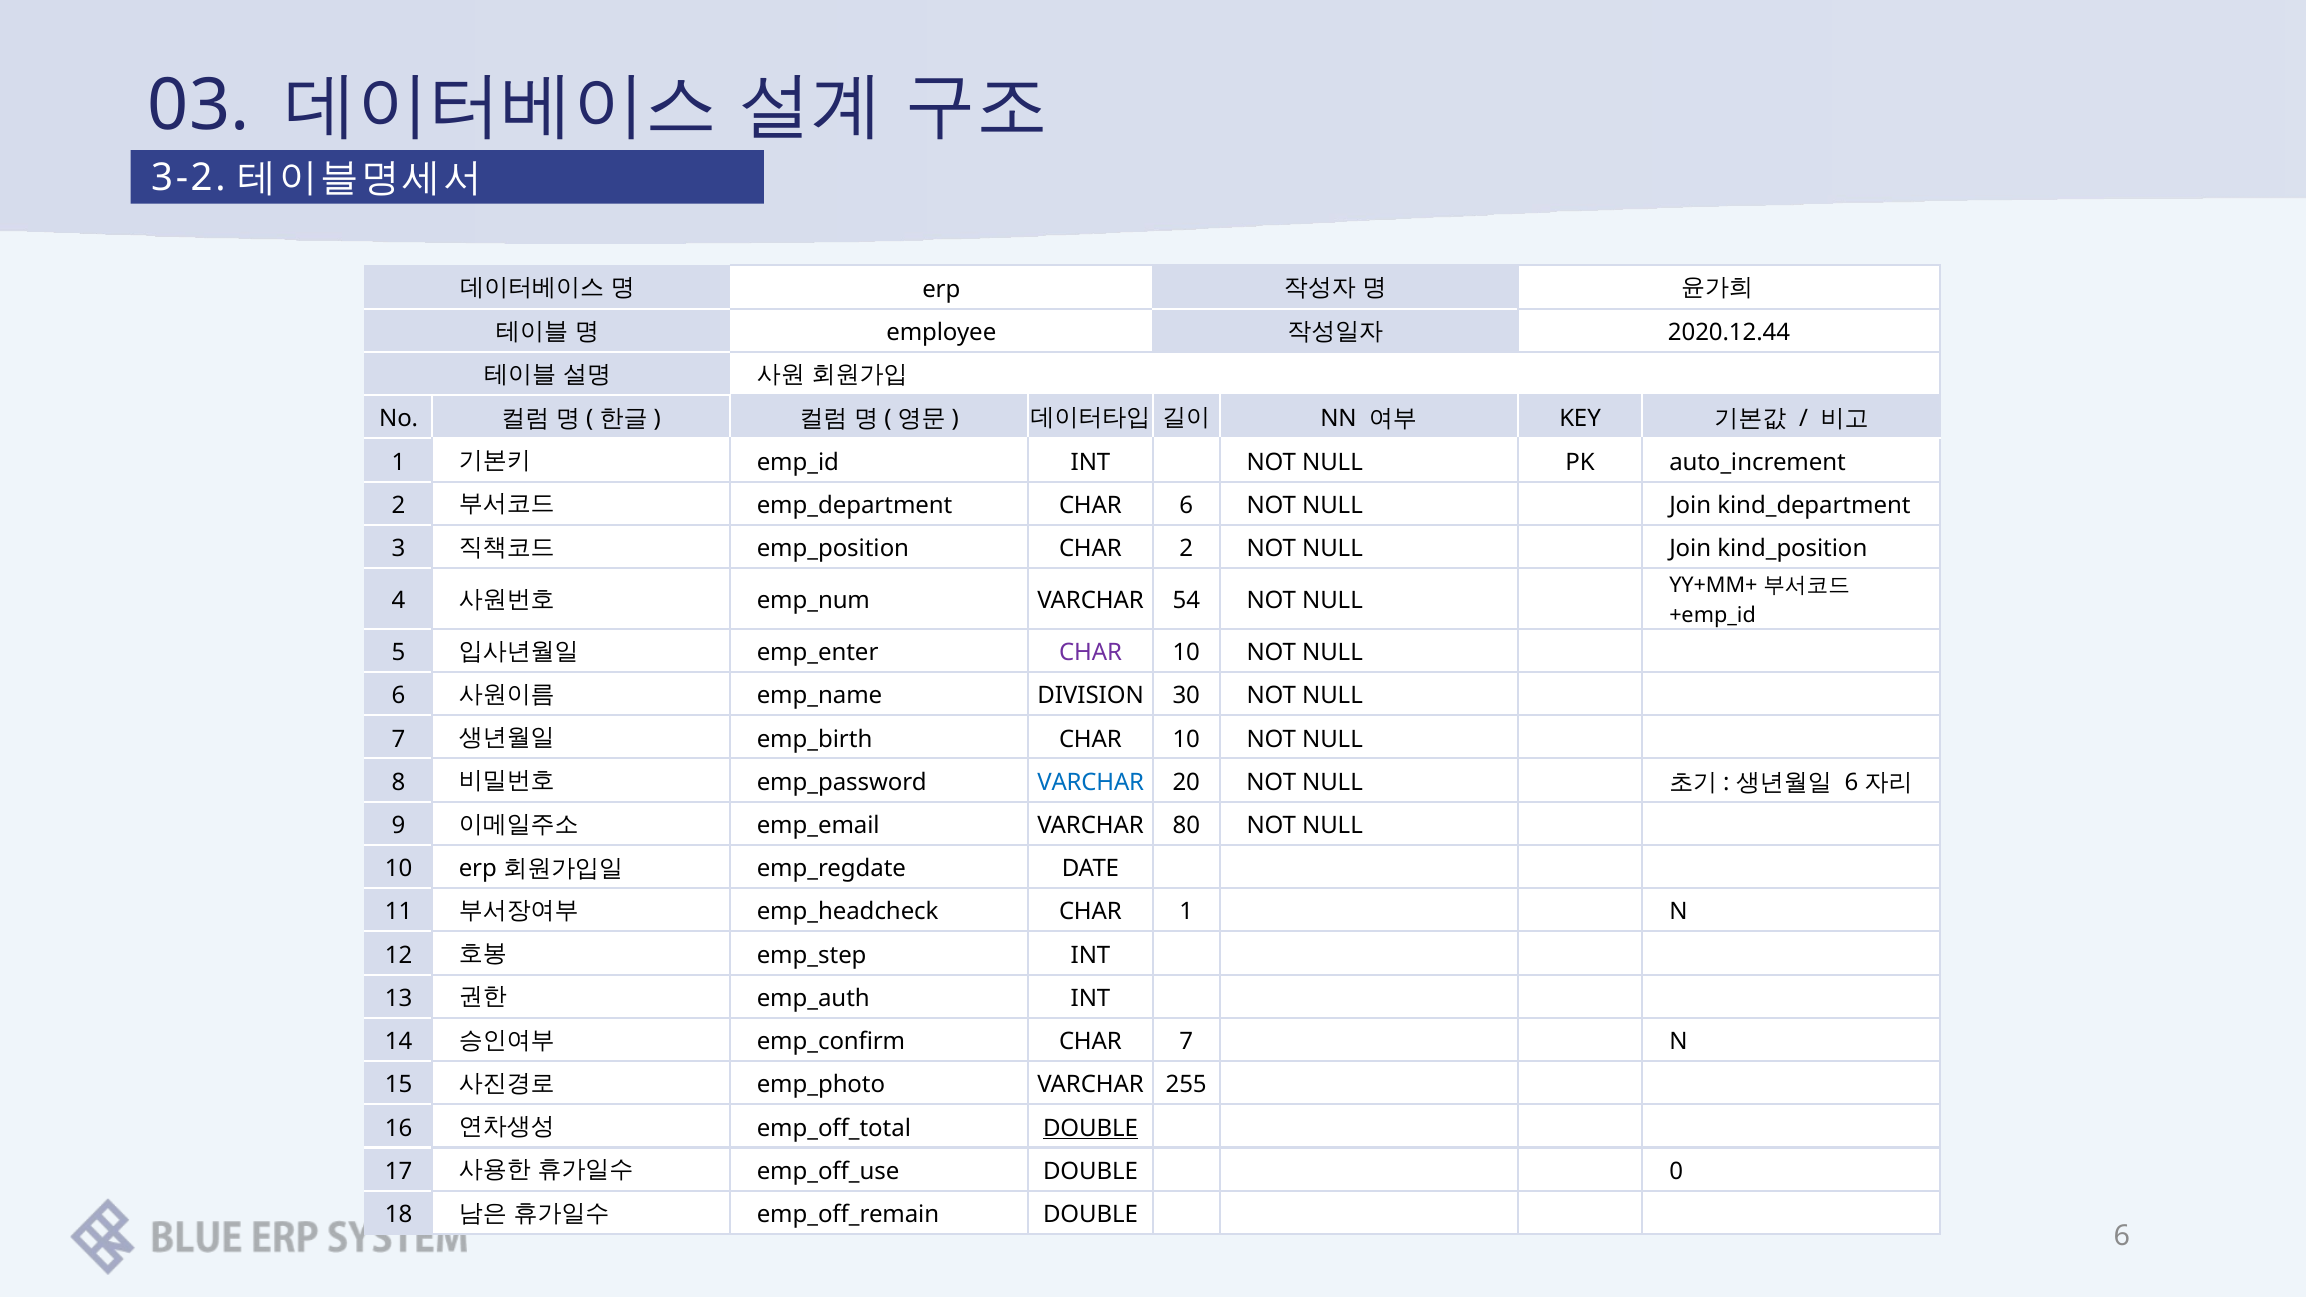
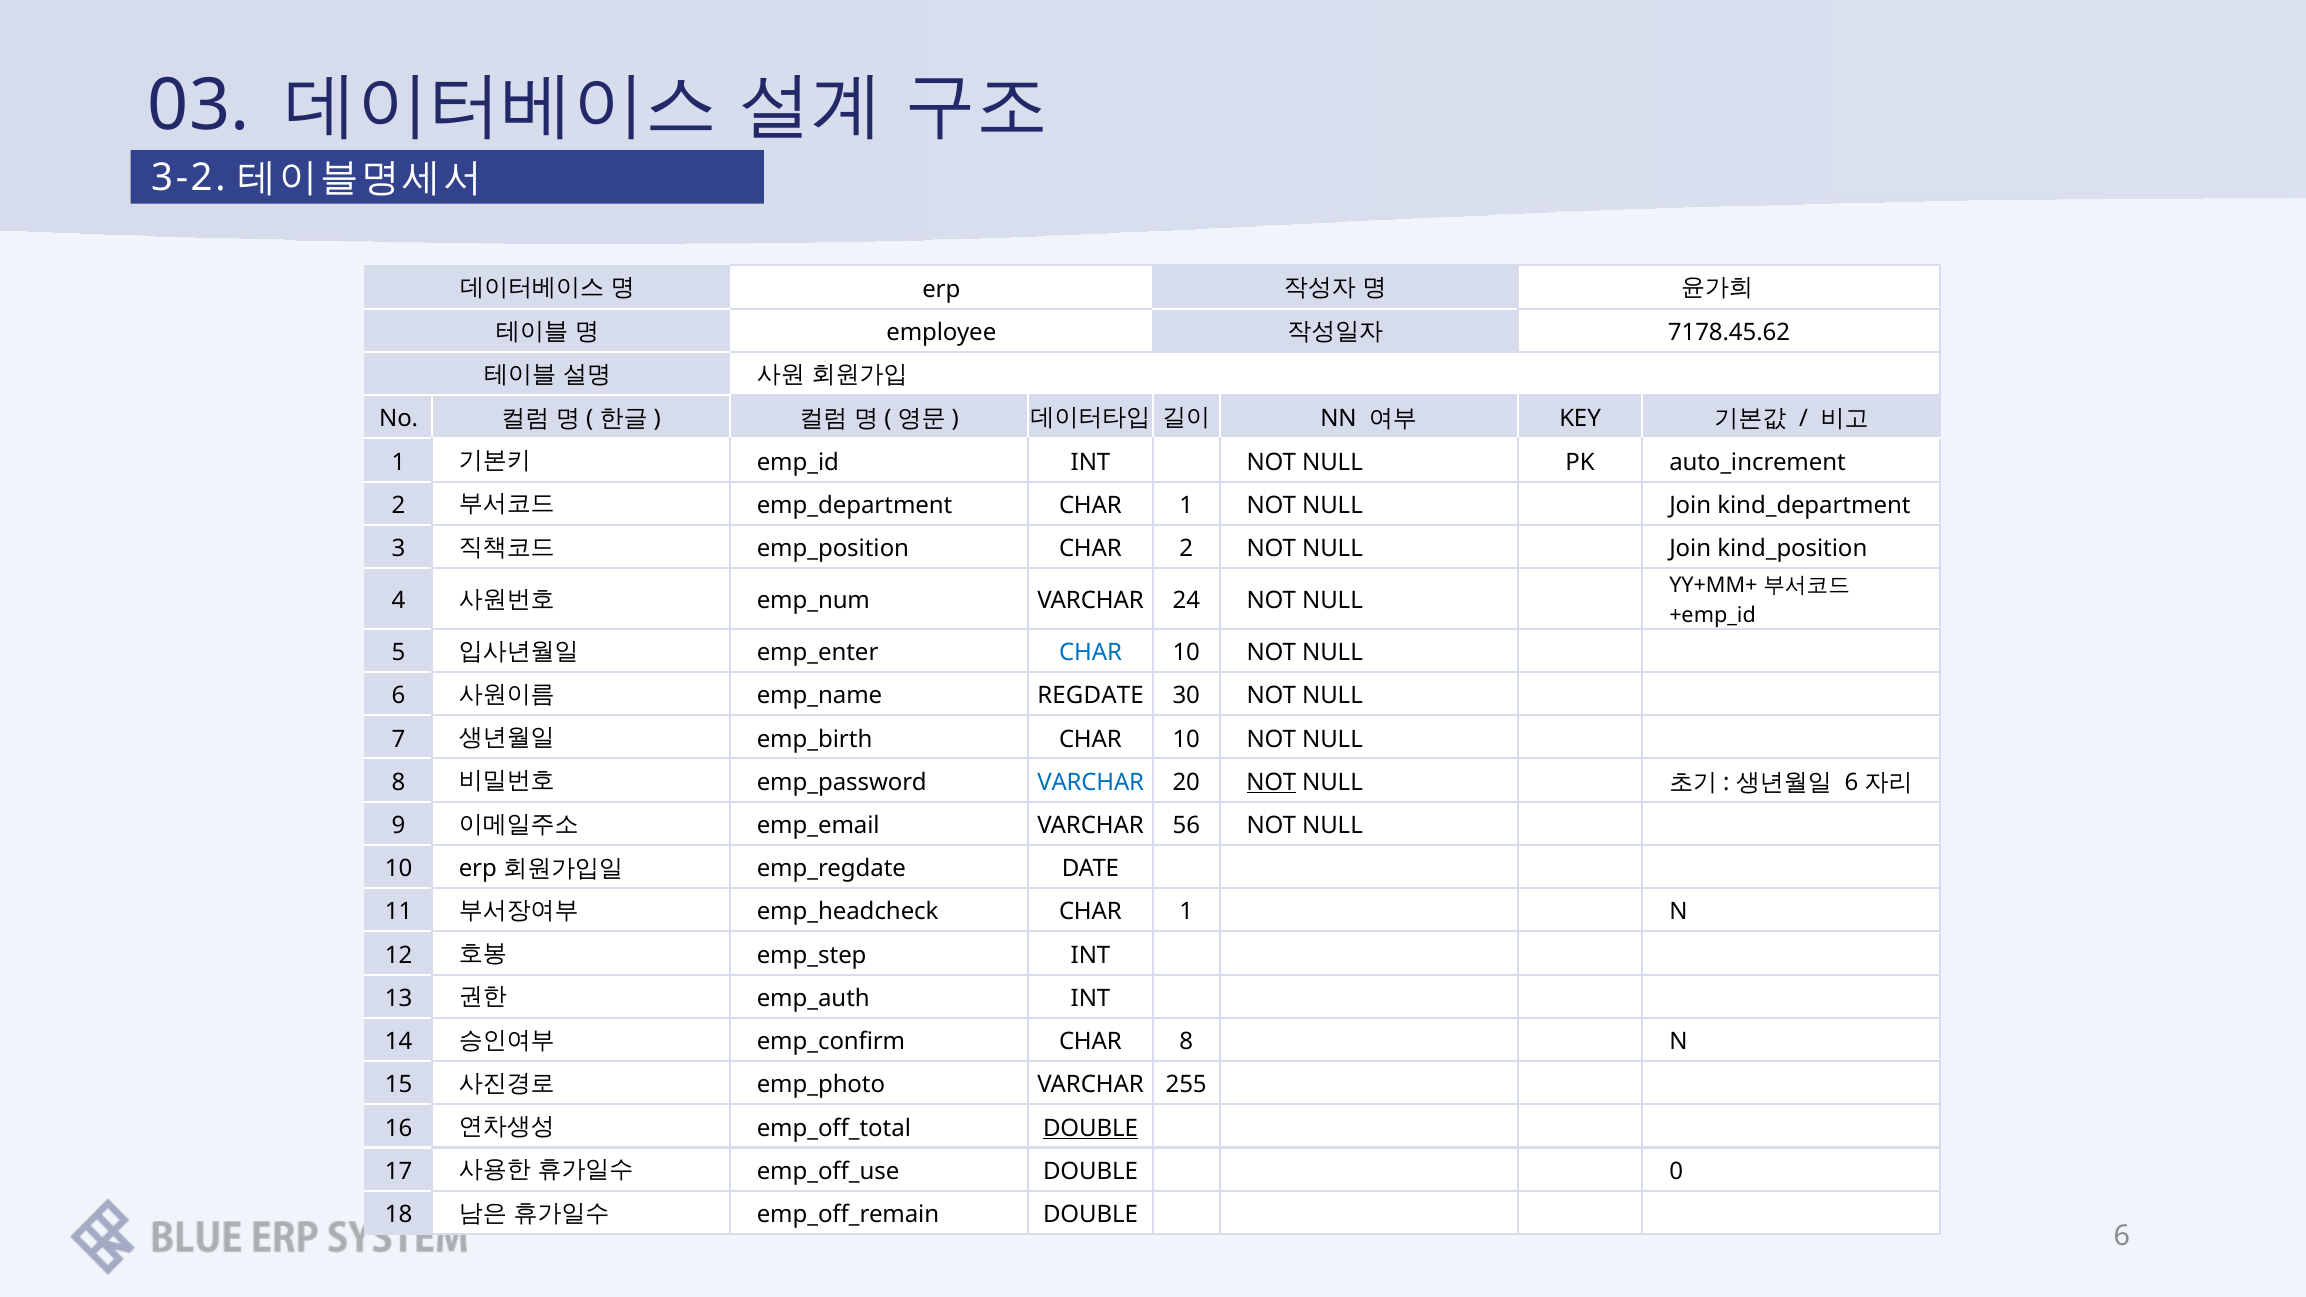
2020.12.44: 2020.12.44 -> 7178.45.62 (1729, 333)
6: 6 -> 1 (1186, 506)
54: 54 -> 24 (1186, 601)
CHAR colour: purple -> blue (1090, 653)
DIVISION: DIVISION -> REGDATE (1091, 696)
NOT underline: none -> present (1271, 782)
80: 80 -> 56 (1186, 826)
CHAR 7: 7 -> 8 (1186, 1042)
